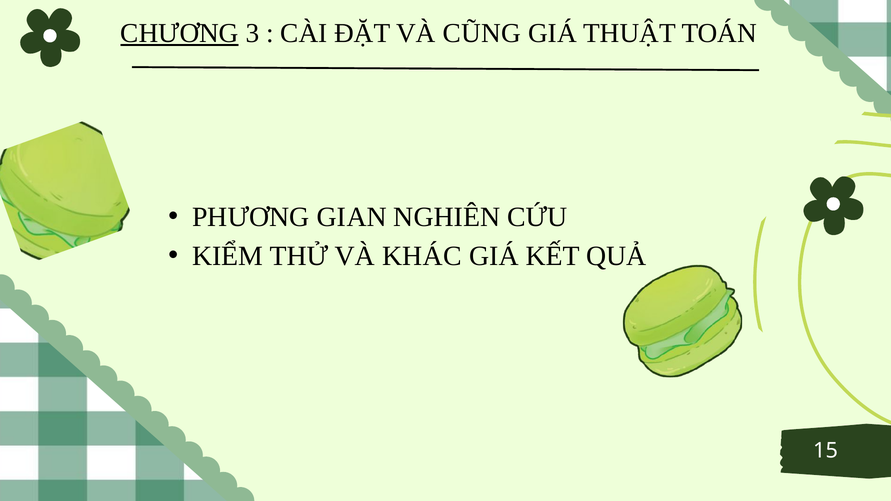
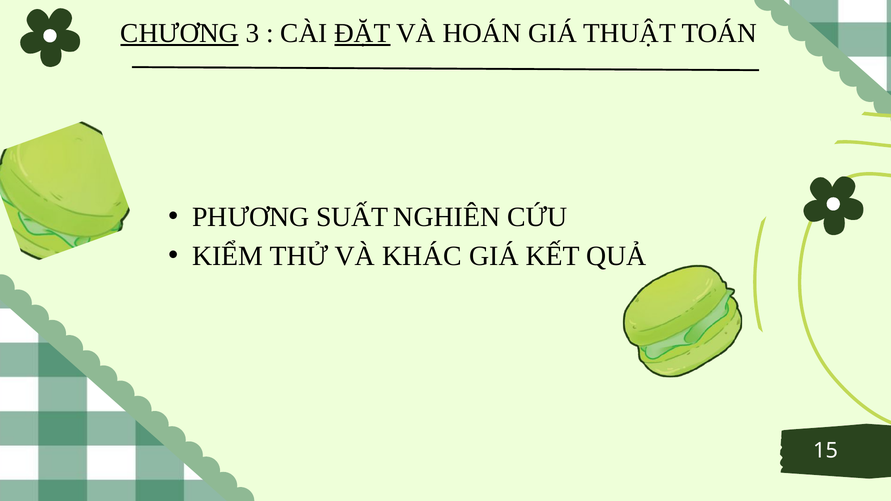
ĐẶT underline: none -> present (362, 33)
CŨNG: CŨNG -> HOÁN (482, 33)
GIAN: GIAN -> SUẤT (352, 217)
